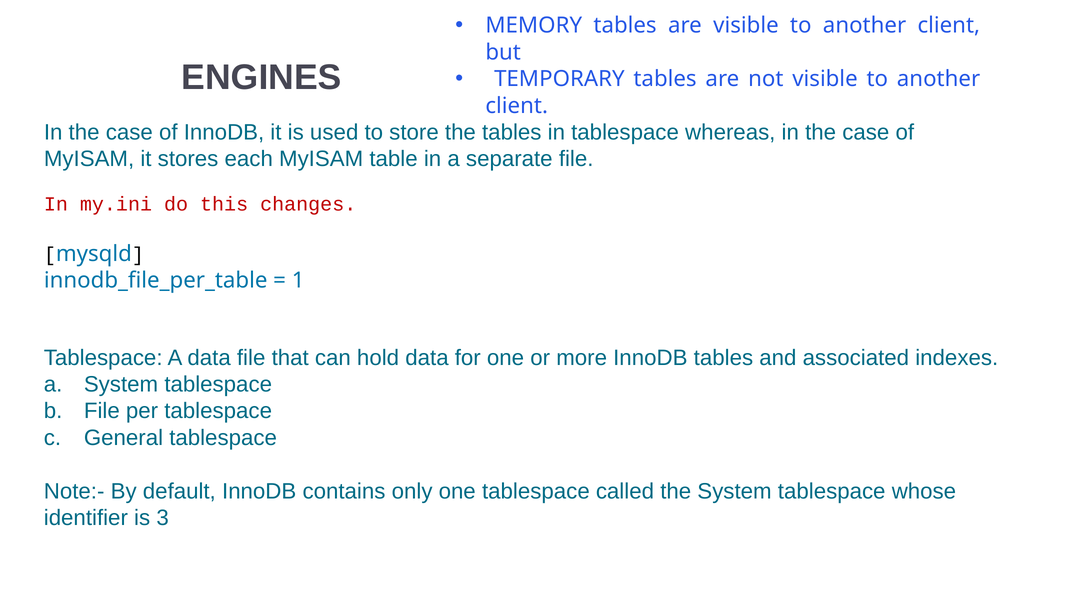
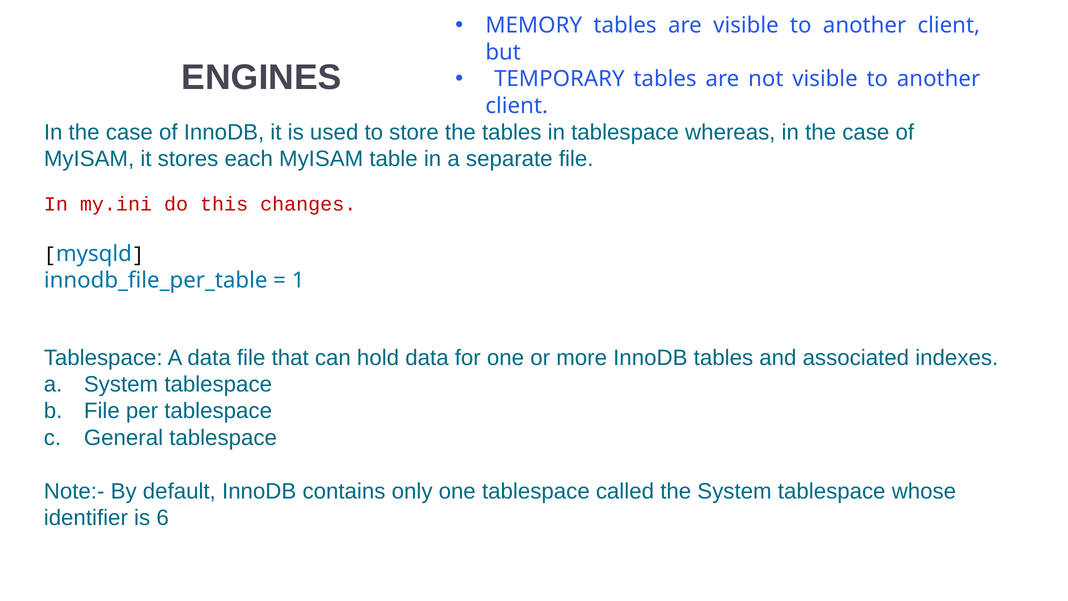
3: 3 -> 6 (163, 518)
